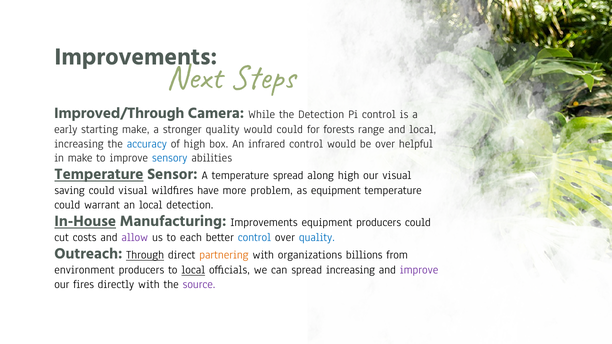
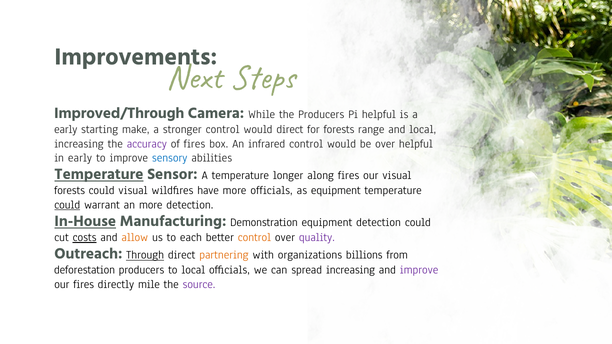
the Detection: Detection -> Producers (321, 114)
Pi control: control -> helpful (379, 114)
stronger quality: quality -> control (223, 129)
would could: could -> direct (290, 129)
accuracy colour: blue -> purple (147, 144)
of high: high -> fires (194, 144)
in make: make -> early (80, 158)
temperature spread: spread -> longer (288, 176)
along high: high -> fires (349, 176)
saving: saving -> forests (70, 191)
more problem: problem -> officials (272, 191)
could underline: none -> present (67, 205)
an local: local -> more (151, 205)
Manufacturing Improvements: Improvements -> Demonstration (264, 223)
equipment producers: producers -> detection (379, 223)
costs underline: none -> present (85, 238)
allow colour: purple -> orange (135, 238)
control colour: blue -> orange (254, 238)
quality colour: blue -> purple (317, 238)
environment: environment -> deforestation (85, 270)
local underline: present -> none (193, 270)
directly with: with -> mile (149, 285)
